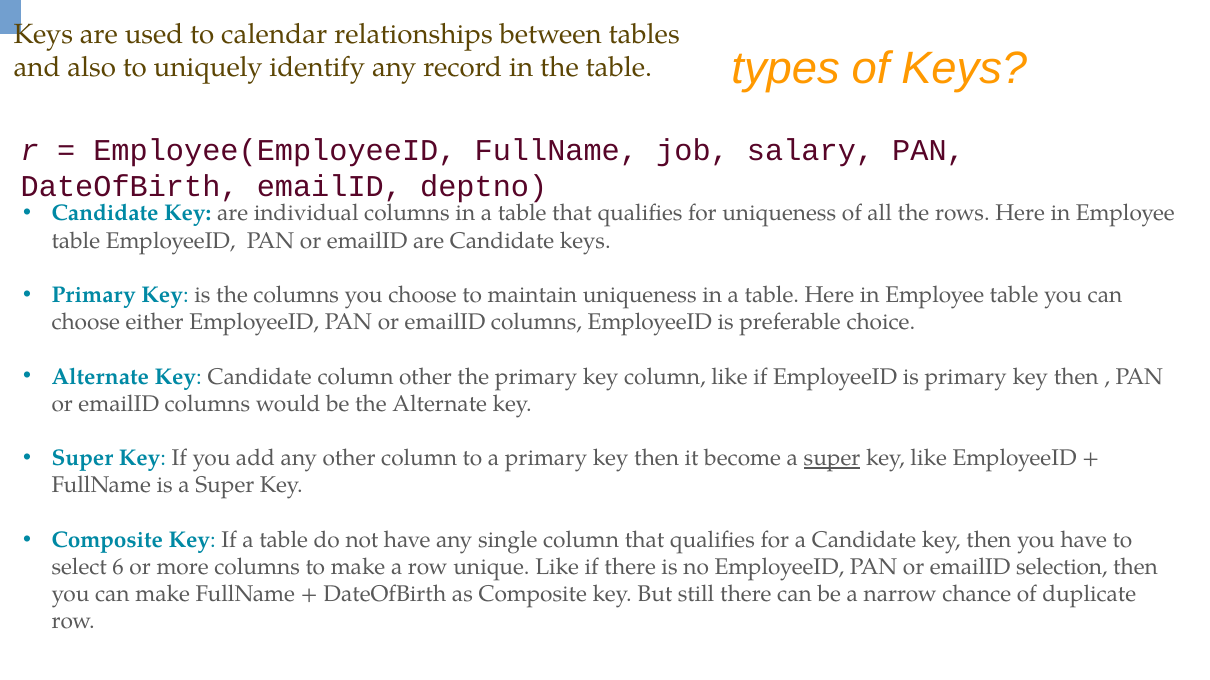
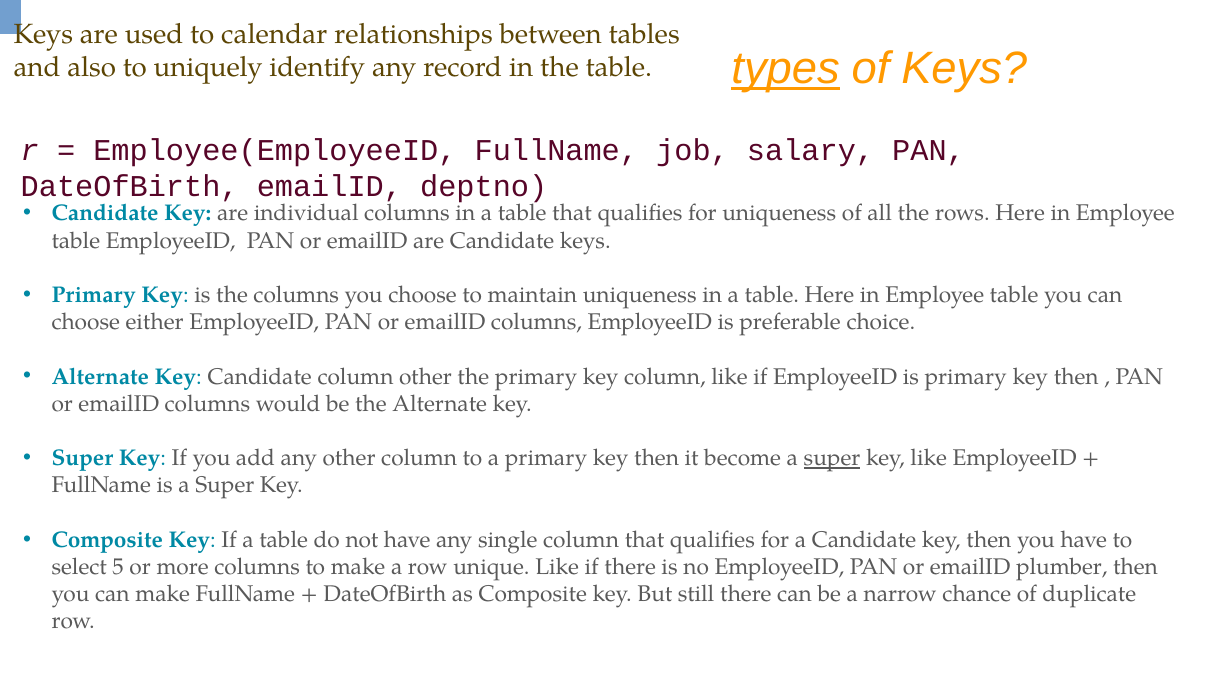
types underline: none -> present (786, 69)
6: 6 -> 5 (118, 568)
selection: selection -> plumber (1062, 568)
